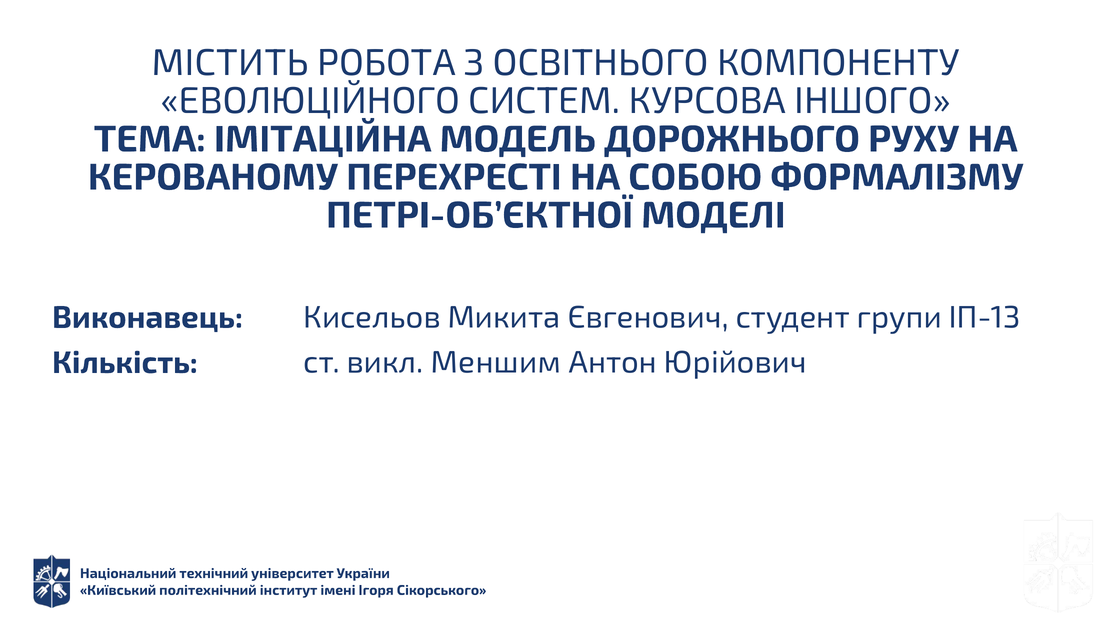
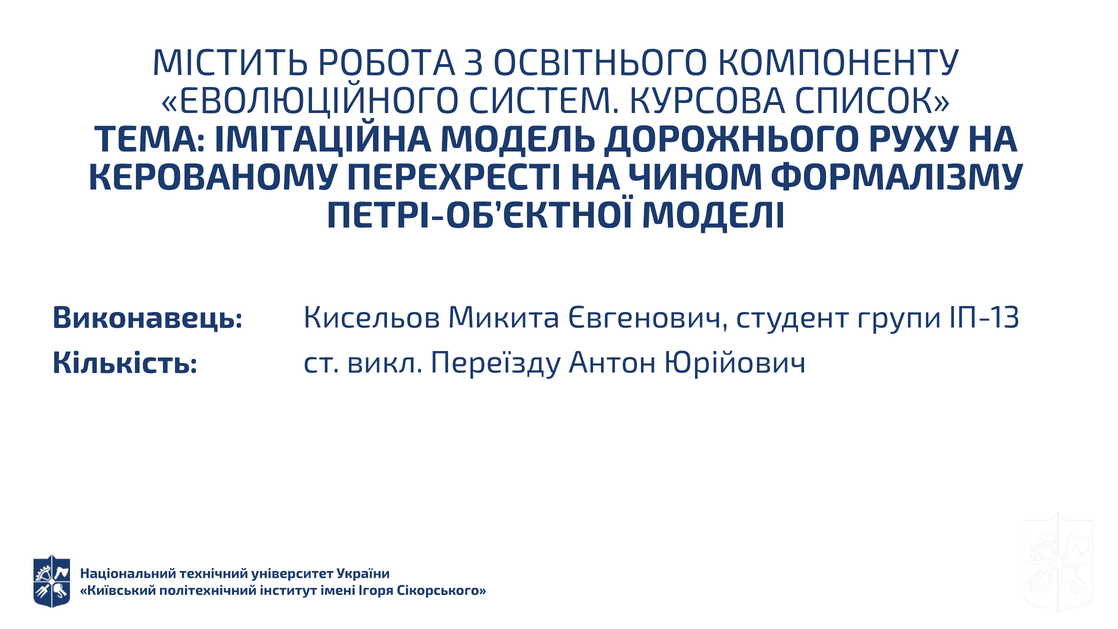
ІНШОГО: ІНШОГО -> СПИСОК (873, 101)
СОБОЮ: СОБОЮ -> ЧИНОМ (696, 177)
Меншим: Меншим -> Переїзду (496, 363)
